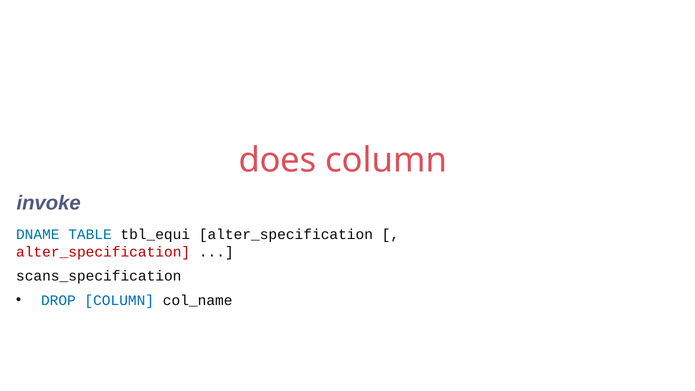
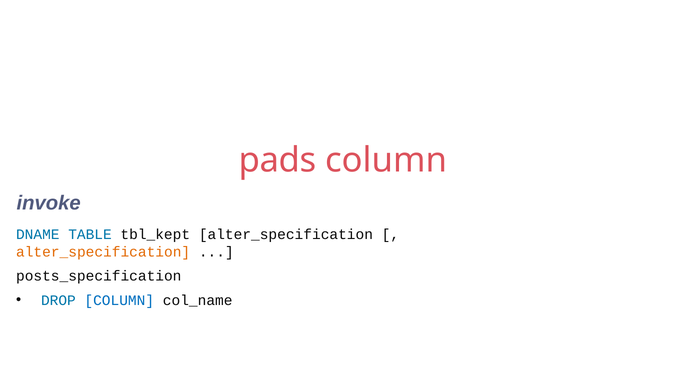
does: does -> pads (278, 160)
tbl_equi: tbl_equi -> tbl_kept (155, 234)
alter_specification colour: red -> orange (103, 252)
scans_specification: scans_specification -> posts_specification (99, 276)
